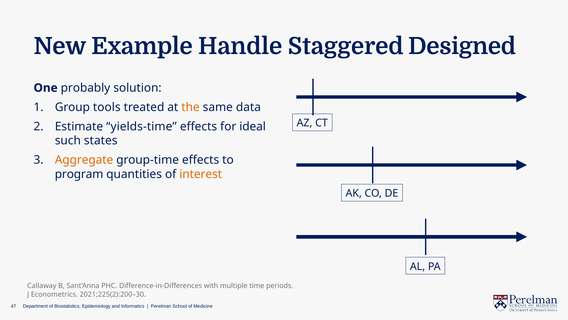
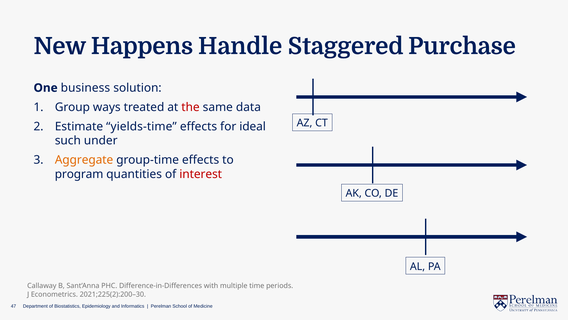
Example: Example -> Happens (142, 46)
Designed: Designed -> Purchase (462, 46)
probably: probably -> business (85, 88)
tools: tools -> ways (107, 107)
the colour: orange -> red (191, 107)
states: states -> under (101, 140)
interest colour: orange -> red (201, 174)
